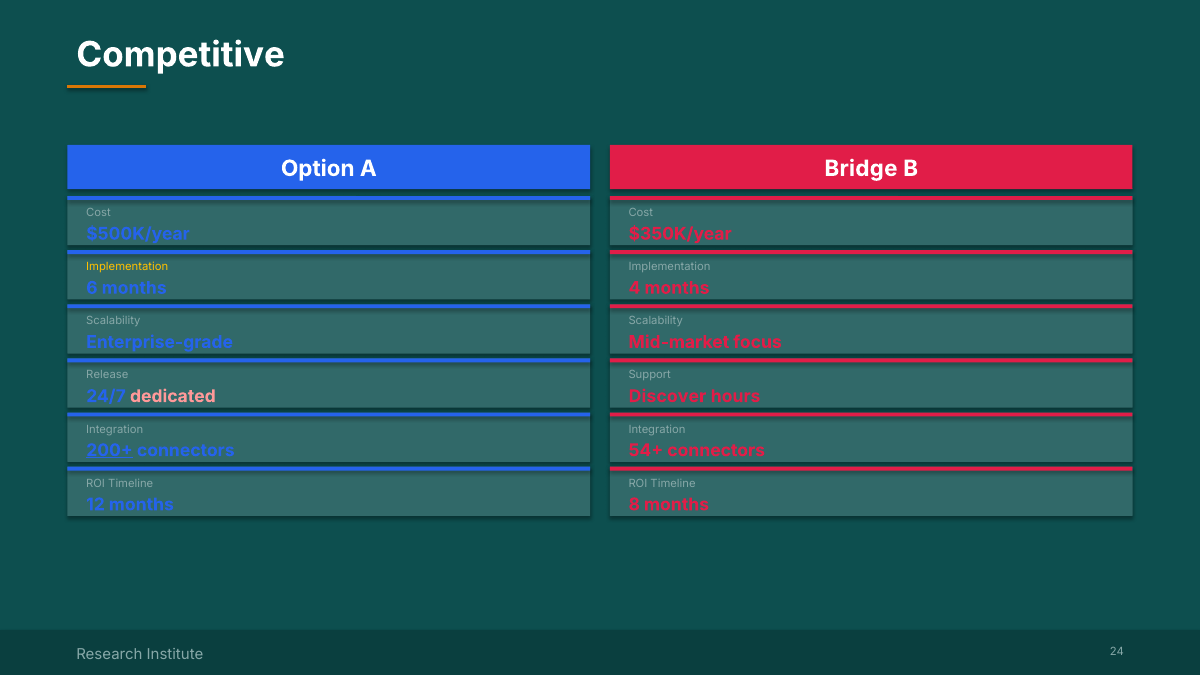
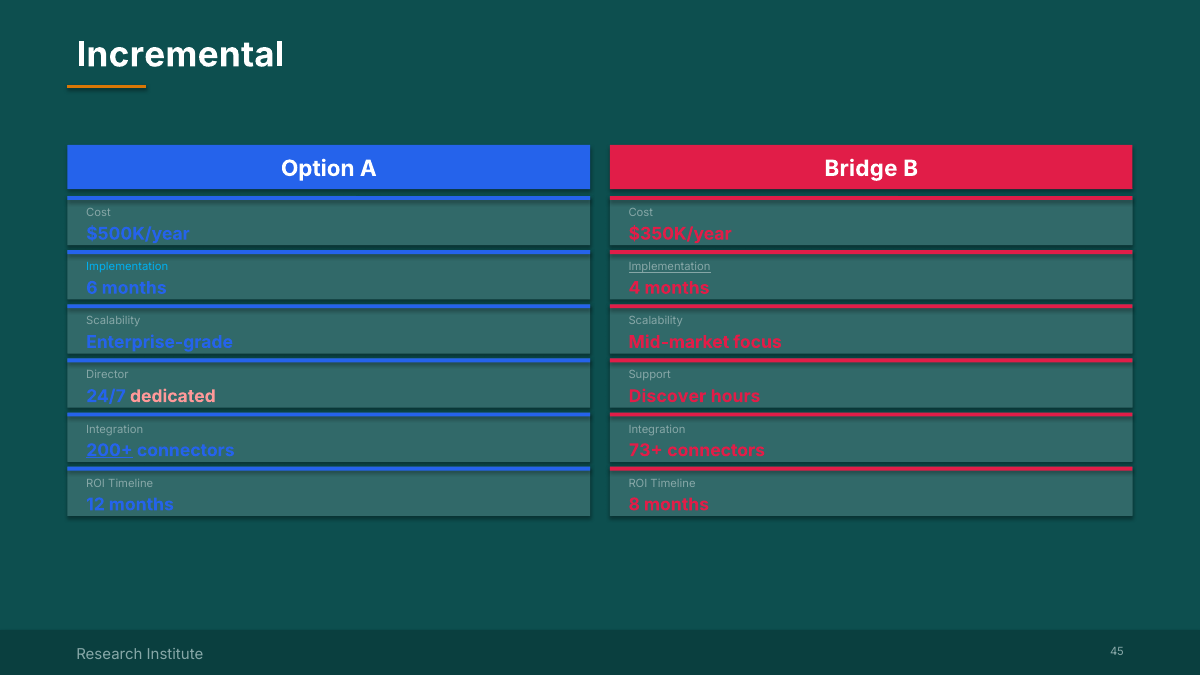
Competitive: Competitive -> Incremental (180, 55)
Implementation colour: yellow -> light blue (127, 267)
Implementation underline: none -> present (670, 267)
Release: Release -> Director (107, 375)
54+: 54+ -> 73+ (646, 450)
24: 24 -> 45 (1117, 652)
